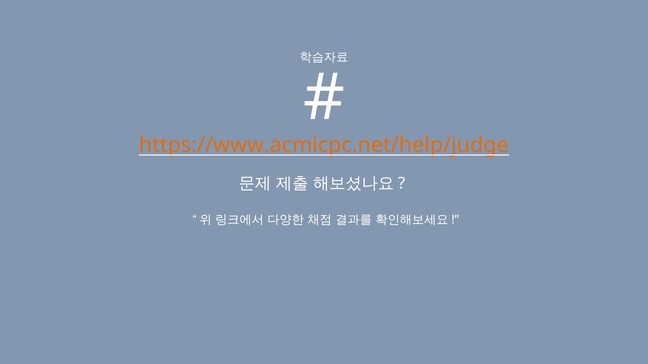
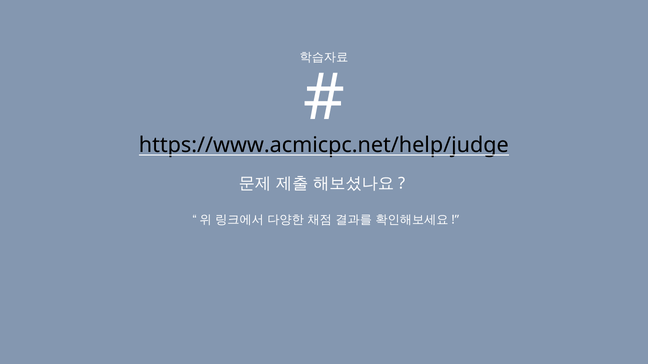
https://www.acmicpc.net/help/judge colour: orange -> black (324, 145)
